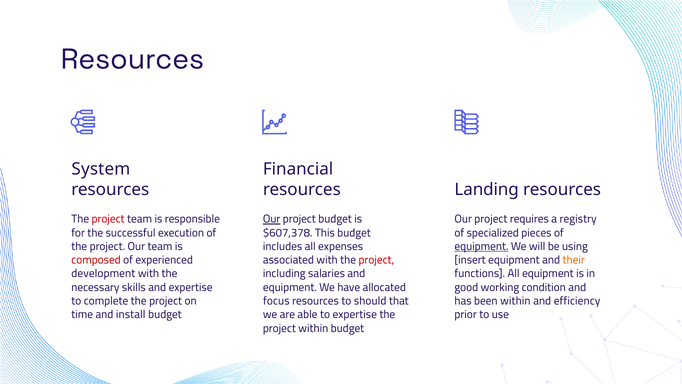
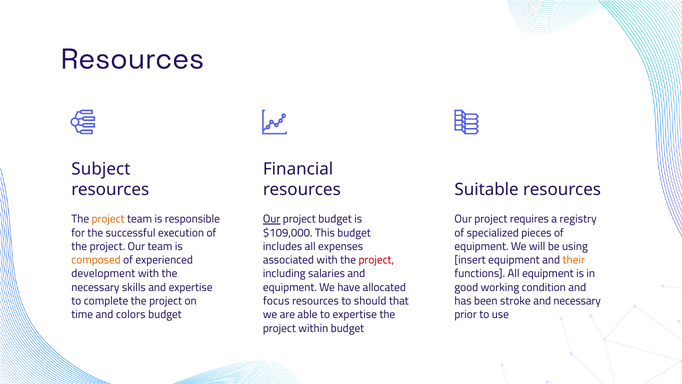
System: System -> Subject (101, 169)
Landing: Landing -> Suitable (487, 190)
project colour: red -> orange (108, 219)
$607,378: $607,378 -> $109,000 (288, 233)
equipment underline: present -> none (481, 246)
composed colour: red -> orange (96, 260)
been within: within -> stroke (515, 301)
and efficiency: efficiency -> necessary (577, 301)
install: install -> colors (131, 314)
